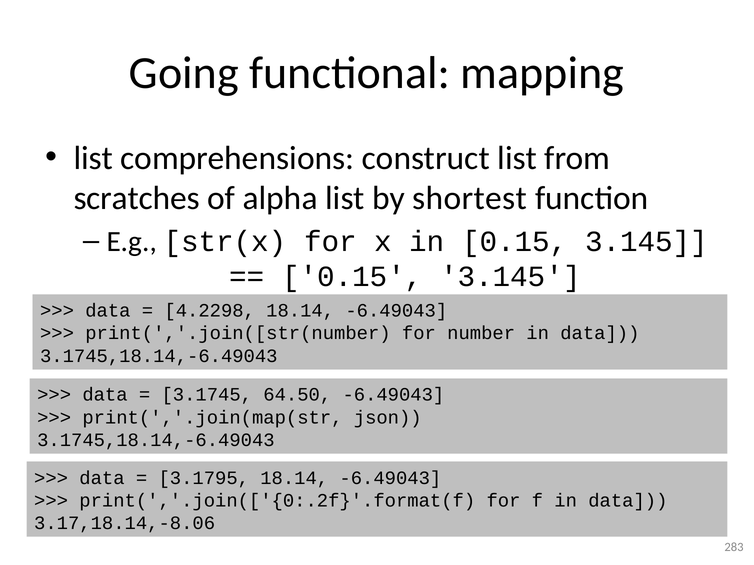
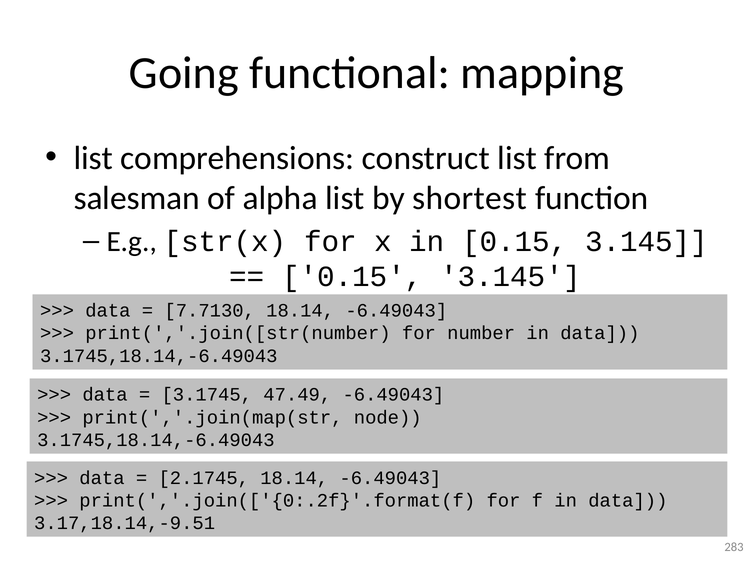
scratches: scratches -> salesman (137, 198)
4.2298: 4.2298 -> 7.7130 (210, 311)
64.50: 64.50 -> 47.49 (297, 395)
json: json -> node (388, 418)
3.1795: 3.1795 -> 2.1745 (204, 478)
3.17,18.14,-8.06: 3.17,18.14,-8.06 -> 3.17,18.14,-9.51 (125, 523)
